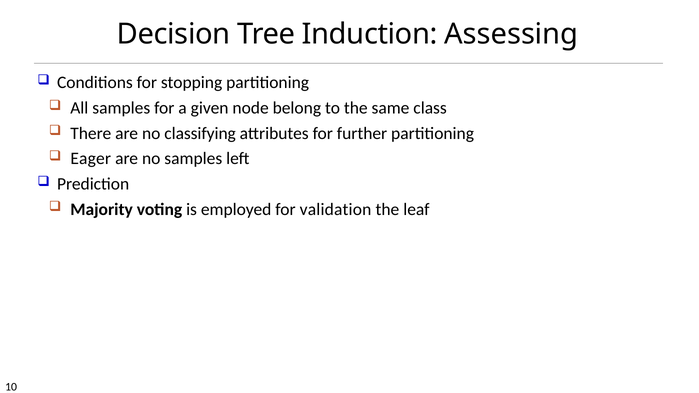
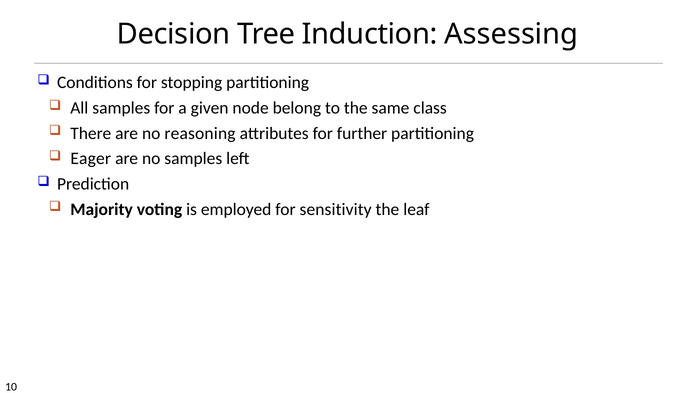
classifying: classifying -> reasoning (200, 133)
validation: validation -> sensitivity (336, 209)
